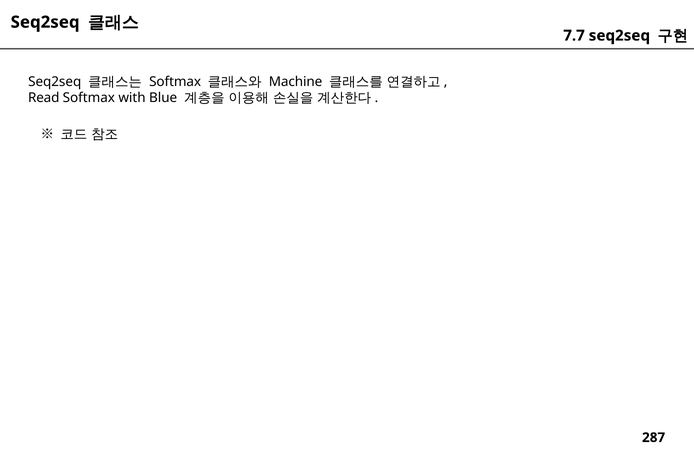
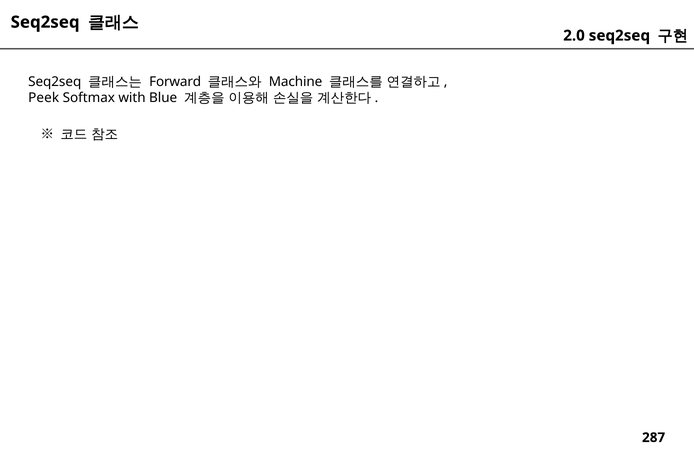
7.7: 7.7 -> 2.0 (574, 36)
Softmax: Softmax -> Forward (175, 82)
Read: Read -> Peek (44, 98)
